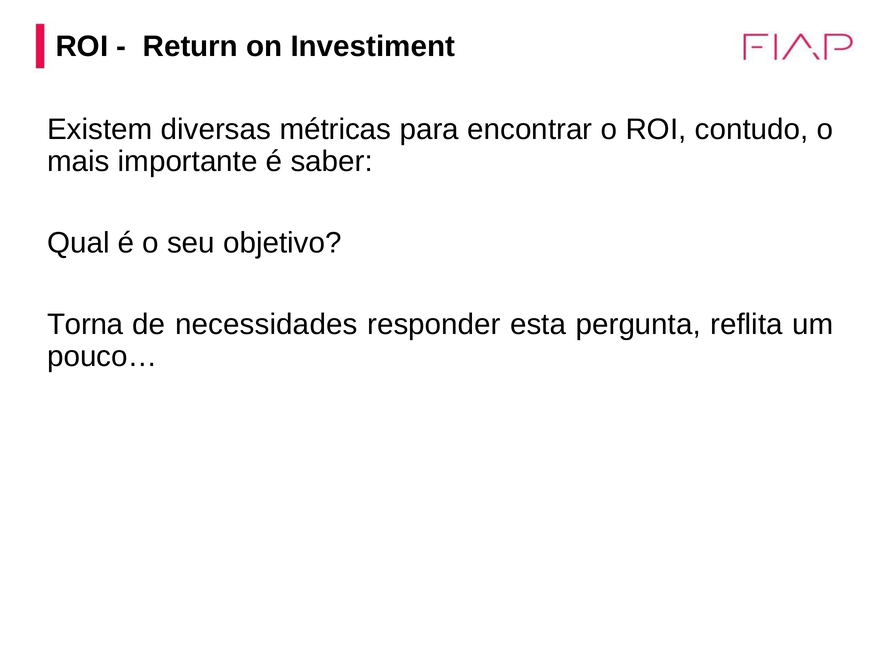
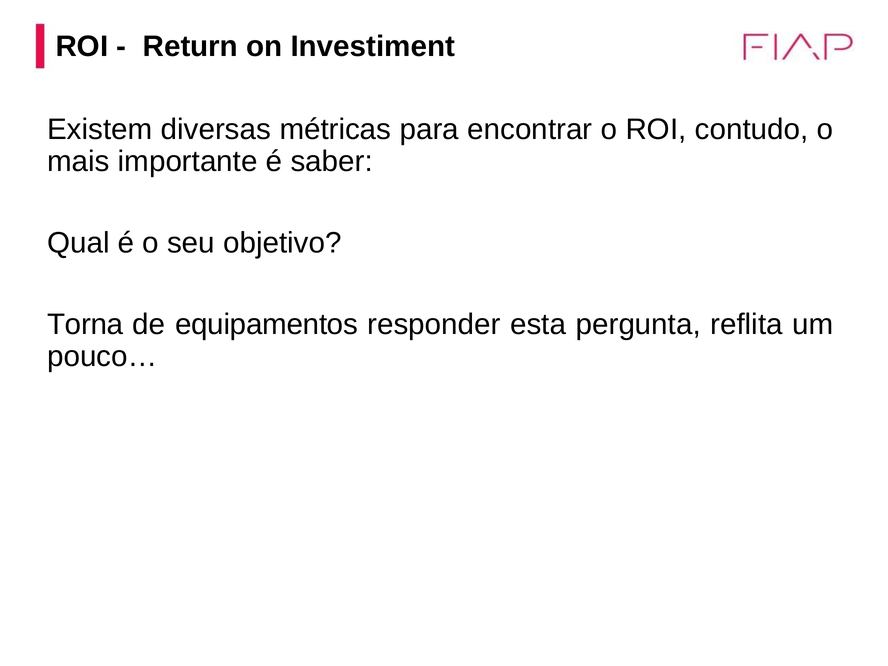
necessidades: necessidades -> equipamentos (267, 325)
